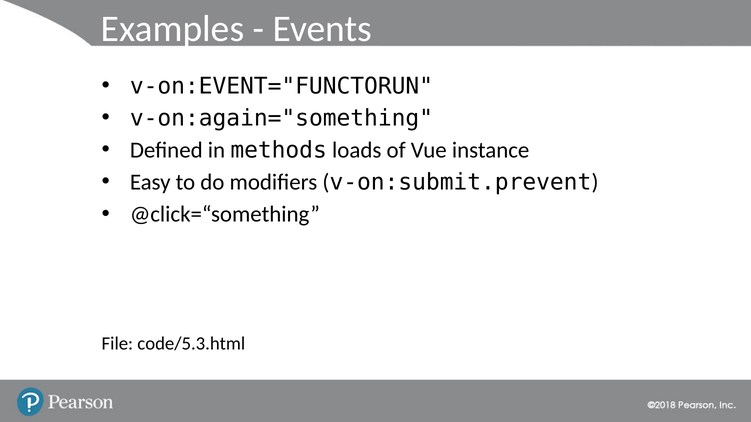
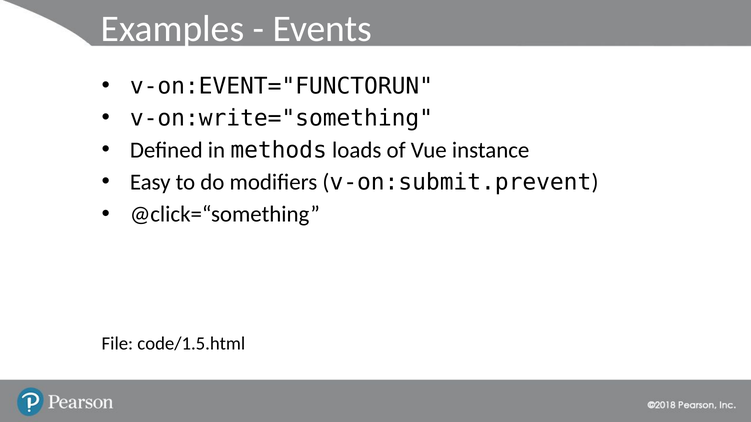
v-on:again="something: v-on:again="something -> v-on:write="something (281, 118)
code/5.3.html: code/5.3.html -> code/1.5.html (191, 344)
